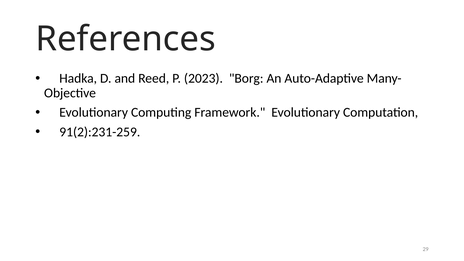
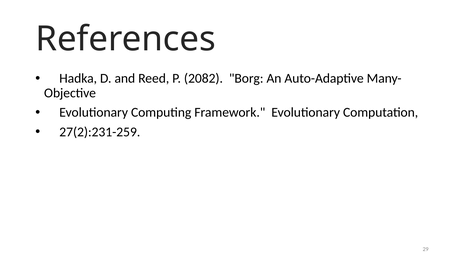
2023: 2023 -> 2082 (203, 78)
91(2):231-259: 91(2):231-259 -> 27(2):231-259 (100, 132)
